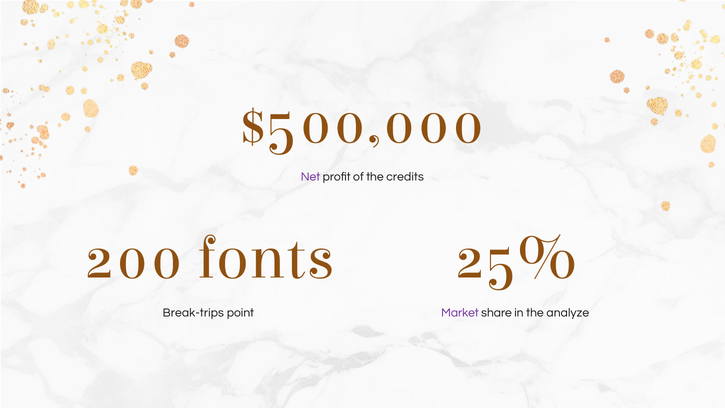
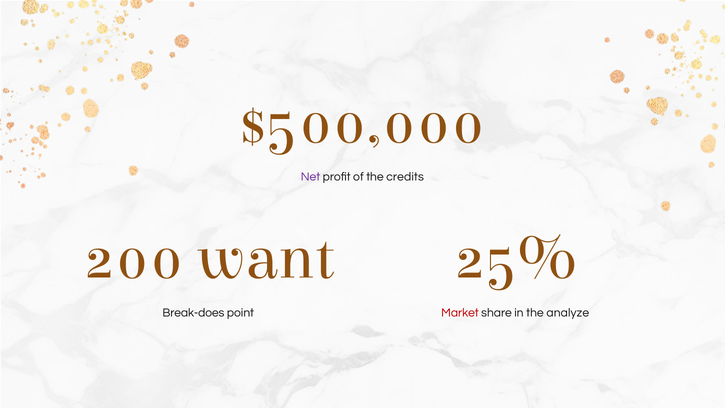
fonts: fonts -> want (266, 258)
Break-trips: Break-trips -> Break-does (193, 312)
Market colour: purple -> red (460, 312)
